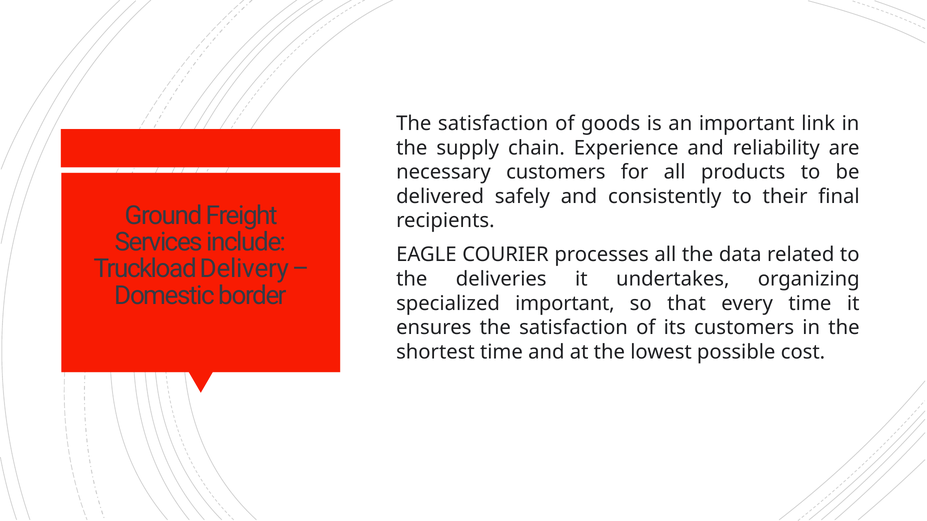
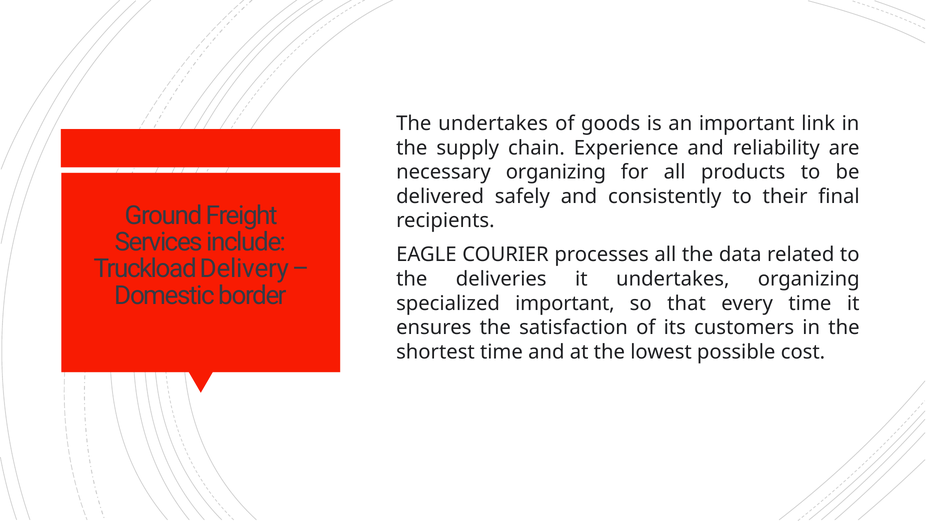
satisfaction: satisfaction -> undertakes (493, 124)
necessary customers: customers -> organizing (556, 172)
